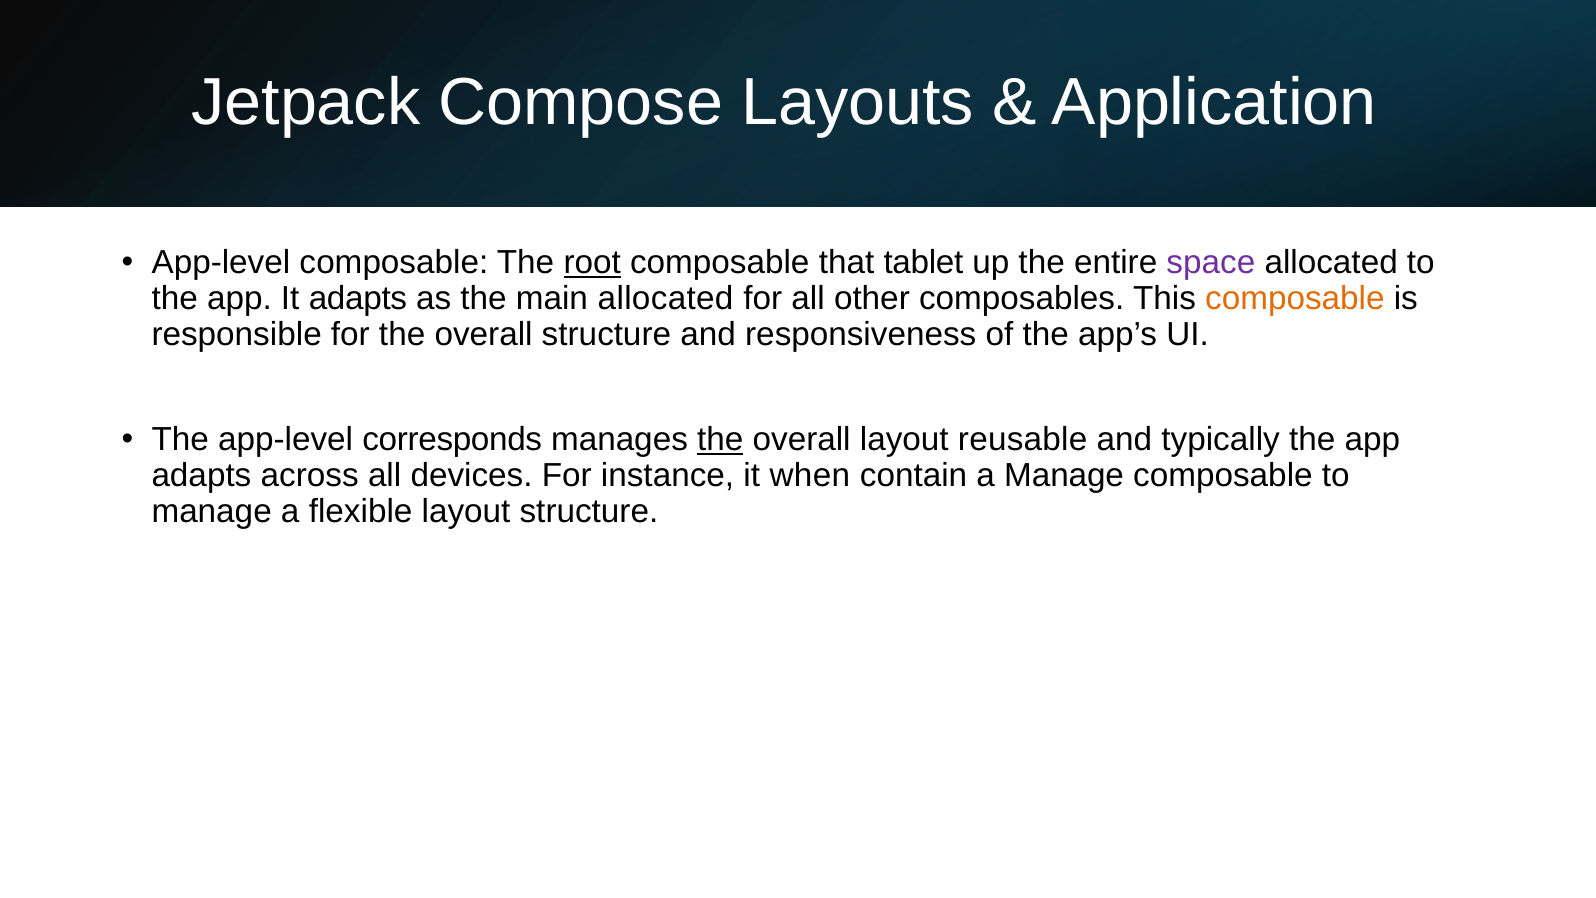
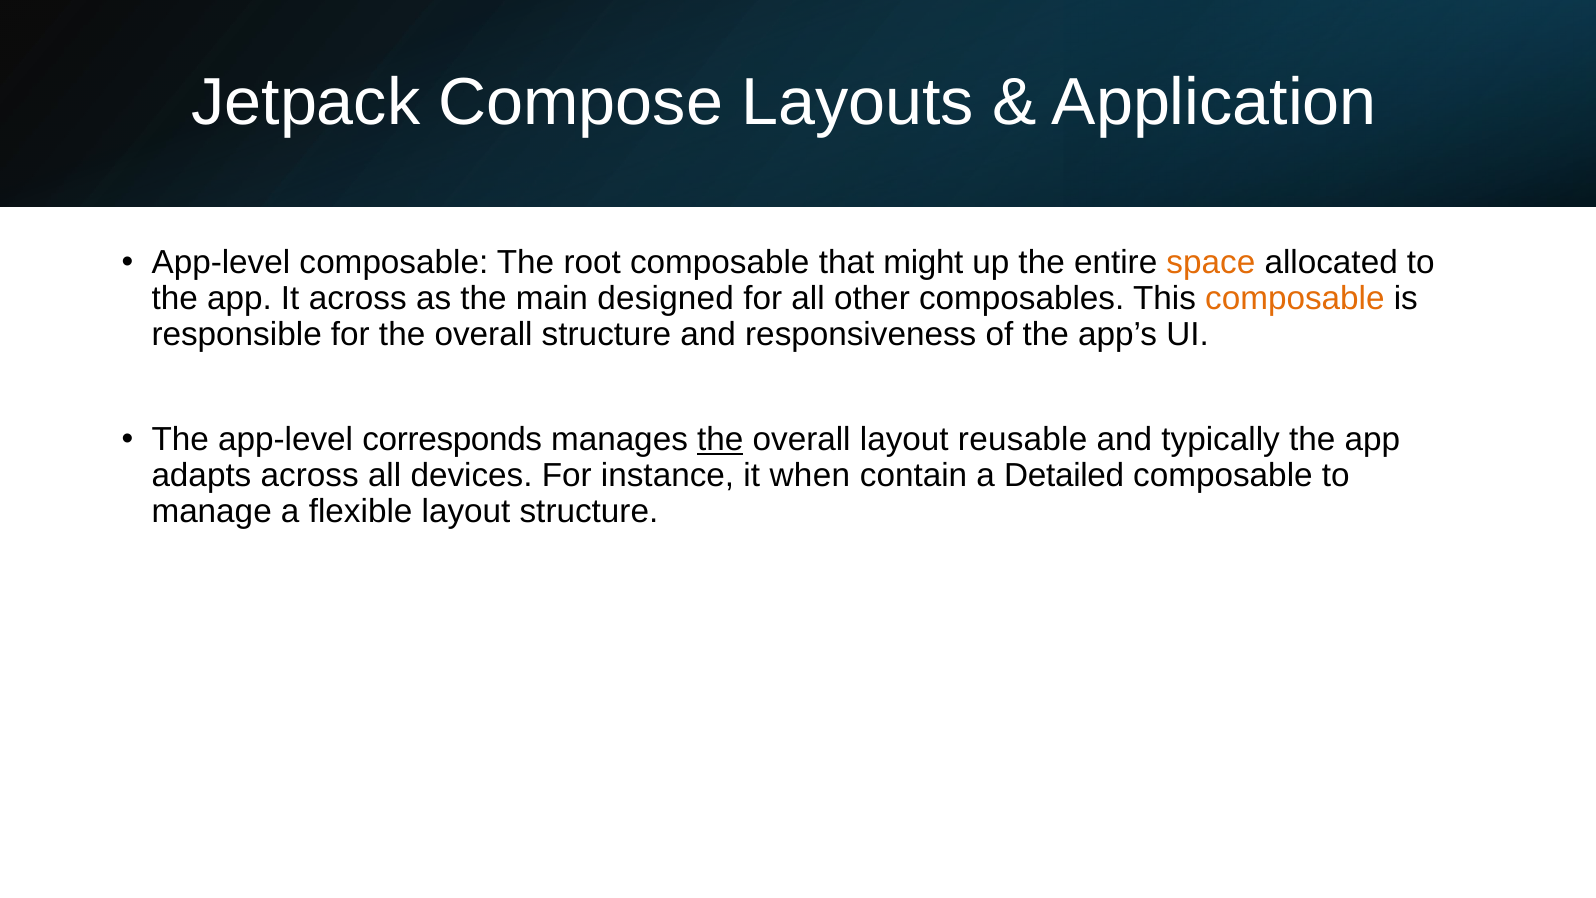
root underline: present -> none (592, 263)
tablet: tablet -> might (923, 263)
space colour: purple -> orange (1211, 263)
It adapts: adapts -> across (358, 299)
main allocated: allocated -> designed (666, 299)
a Manage: Manage -> Detailed (1064, 476)
